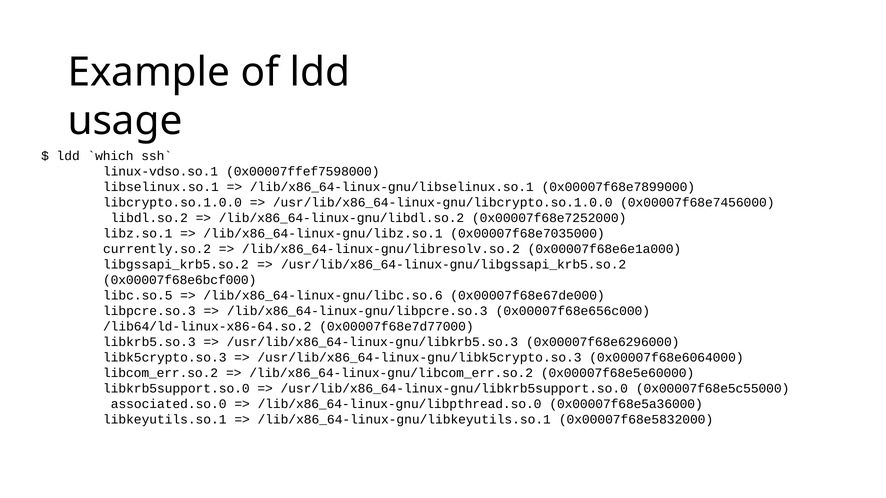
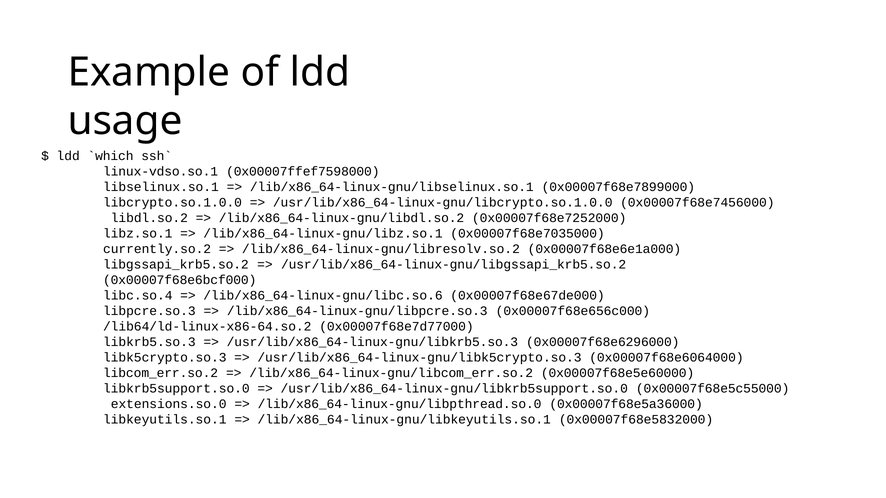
libc.so.5: libc.so.5 -> libc.so.4 (138, 296)
associated.so.0: associated.so.0 -> extensions.so.0 (169, 404)
